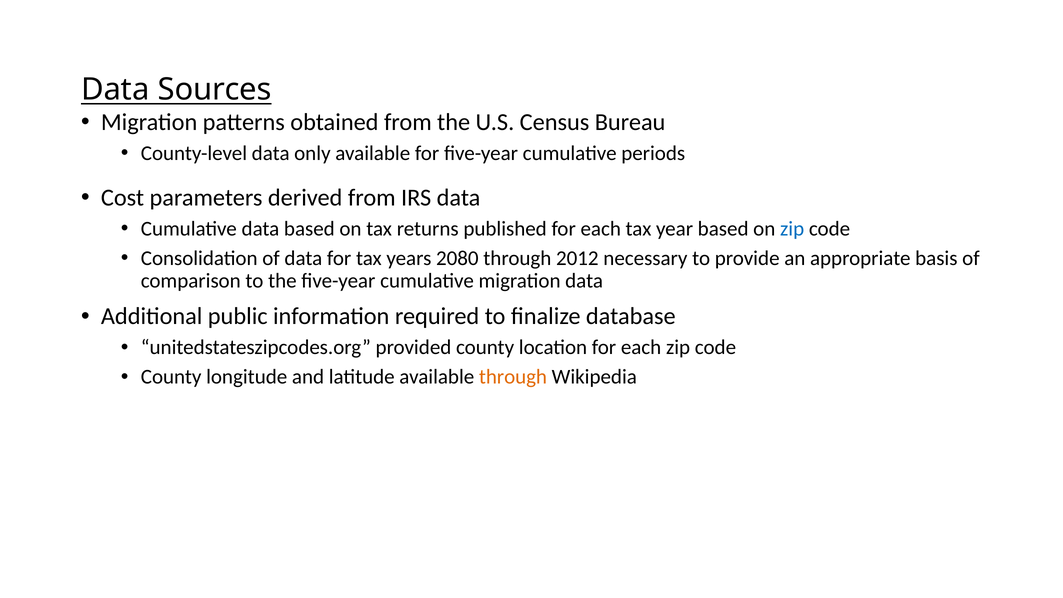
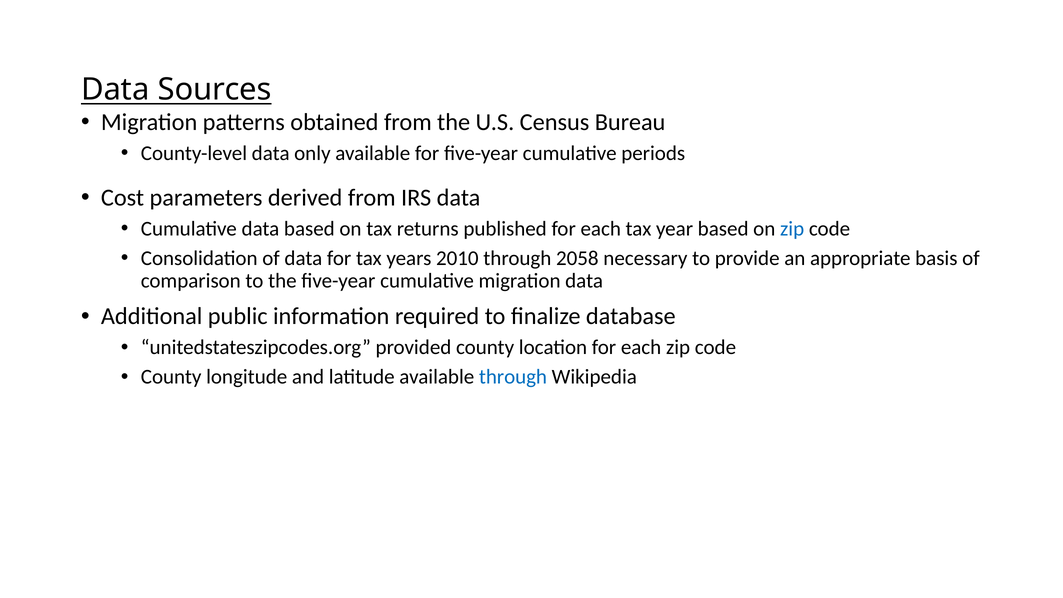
2080: 2080 -> 2010 (457, 258)
2012: 2012 -> 2058 (577, 258)
through colour: orange -> blue (513, 377)
